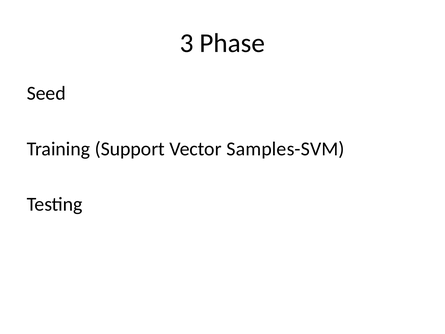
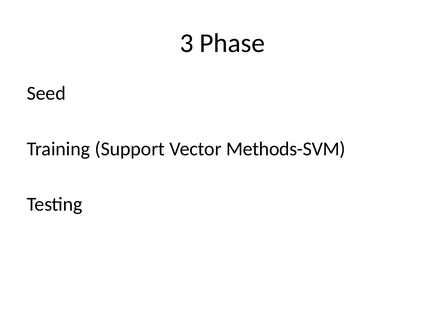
Samples-SVM: Samples-SVM -> Methods-SVM (286, 149)
